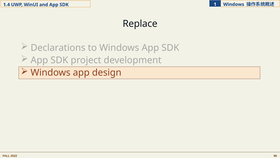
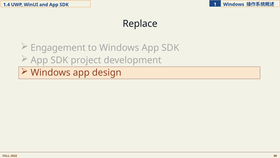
Declarations: Declarations -> Engagement (58, 48)
